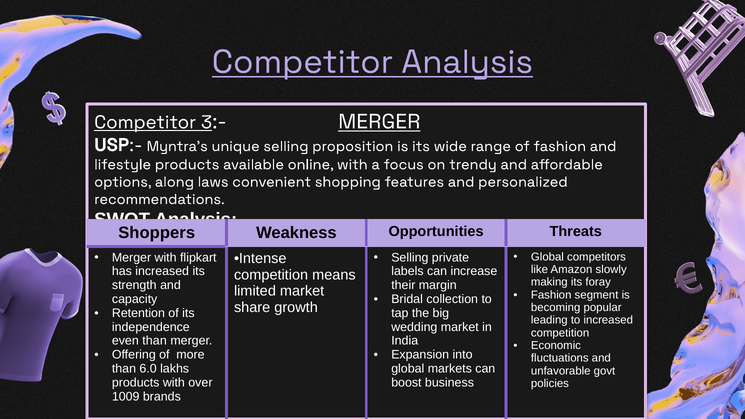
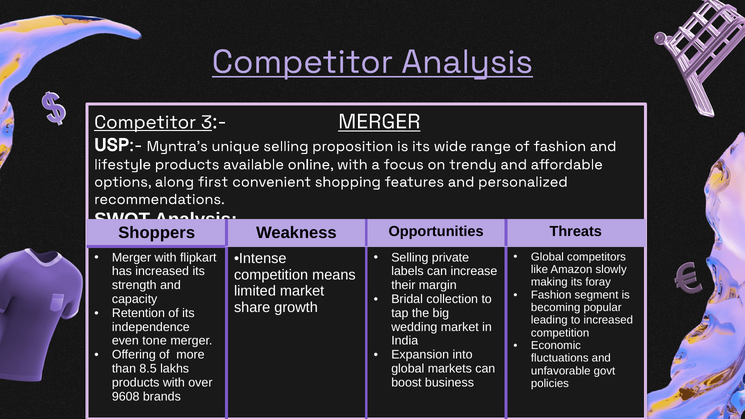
laws: laws -> first (213, 182)
even than: than -> tone (155, 341)
6.0: 6.0 -> 8.5 (148, 369)
1009: 1009 -> 9608 (126, 397)
